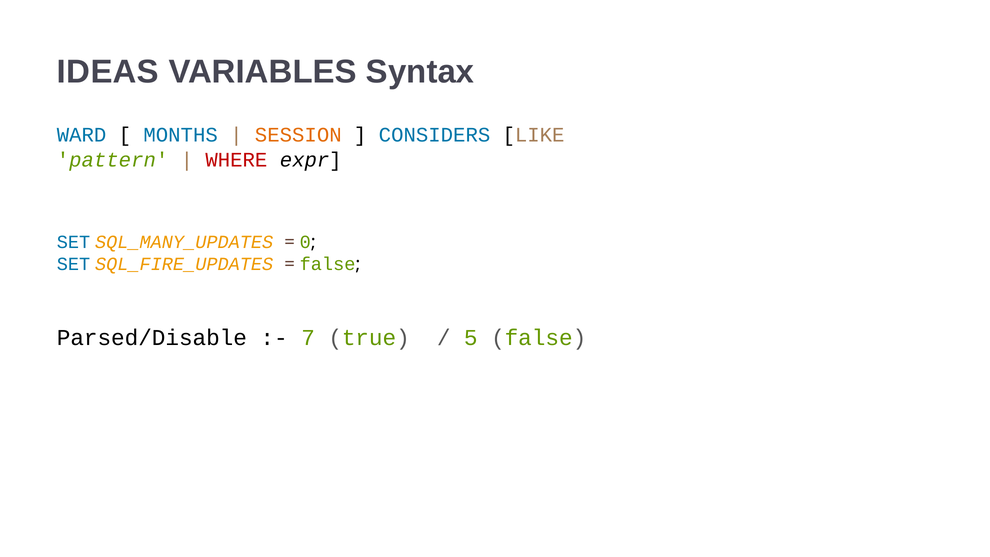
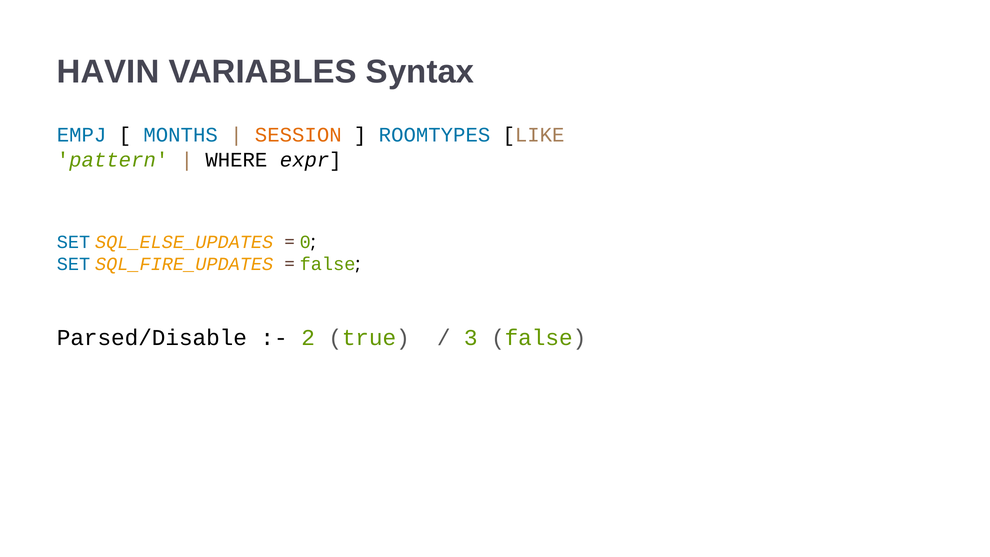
IDEAS: IDEAS -> HAVIN (108, 72)
WARD: WARD -> EMPJ (82, 135)
CONSIDERS: CONSIDERS -> ROOMTYPES (435, 135)
WHERE colour: red -> black (236, 160)
SQL_MANY_UPDATES: SQL_MANY_UPDATES -> SQL_ELSE_UPDATES (184, 242)
7: 7 -> 2 (308, 338)
5: 5 -> 3 (471, 338)
